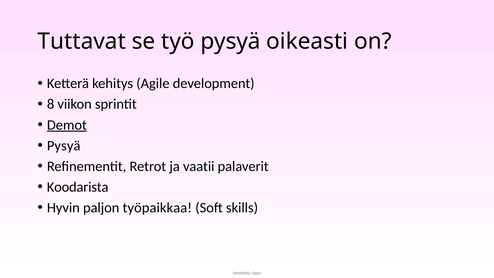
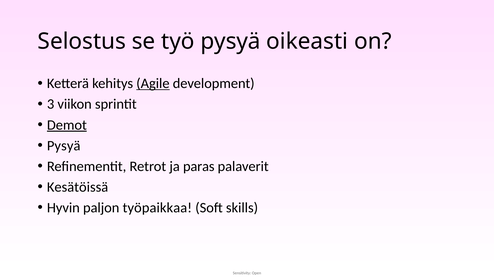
Tuttavat: Tuttavat -> Selostus (82, 41)
Agile underline: none -> present (153, 83)
8: 8 -> 3 (51, 104)
vaatii: vaatii -> paras (199, 166)
Koodarista: Koodarista -> Kesätöissä (78, 187)
